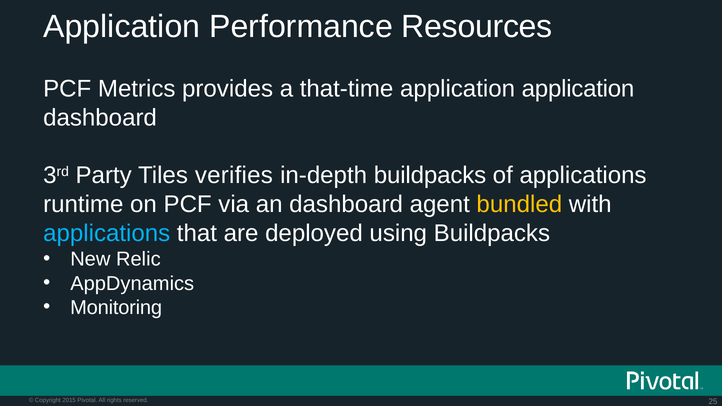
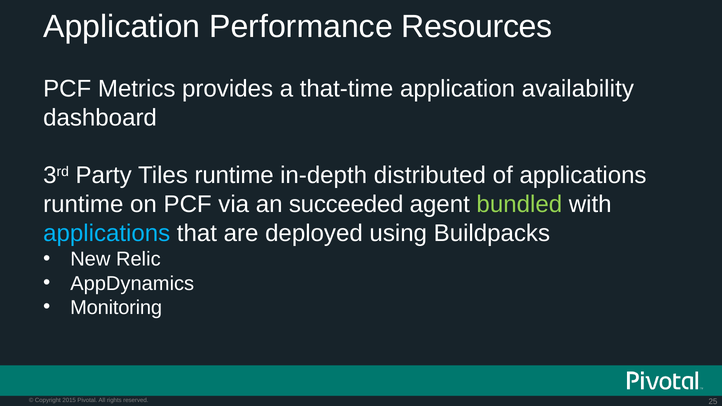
application application: application -> availability (578, 89)
Tiles verifies: verifies -> runtime (234, 176)
in-depth buildpacks: buildpacks -> distributed (430, 176)
an dashboard: dashboard -> succeeded (346, 204)
bundled colour: yellow -> light green (519, 204)
